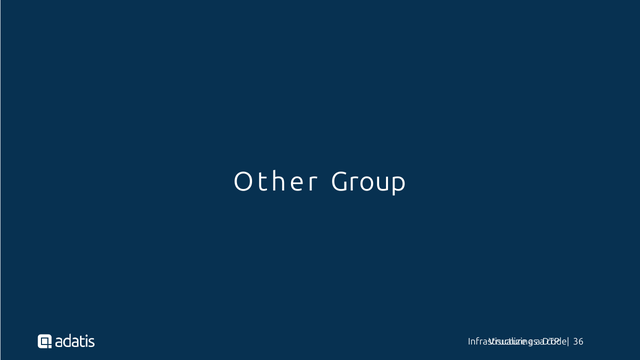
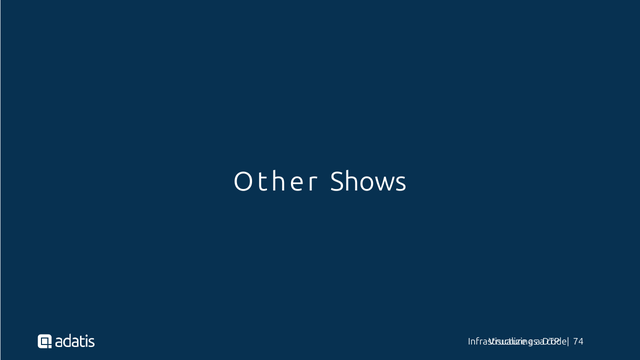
Group: Group -> Shows (369, 182)
36: 36 -> 74 (578, 342)
